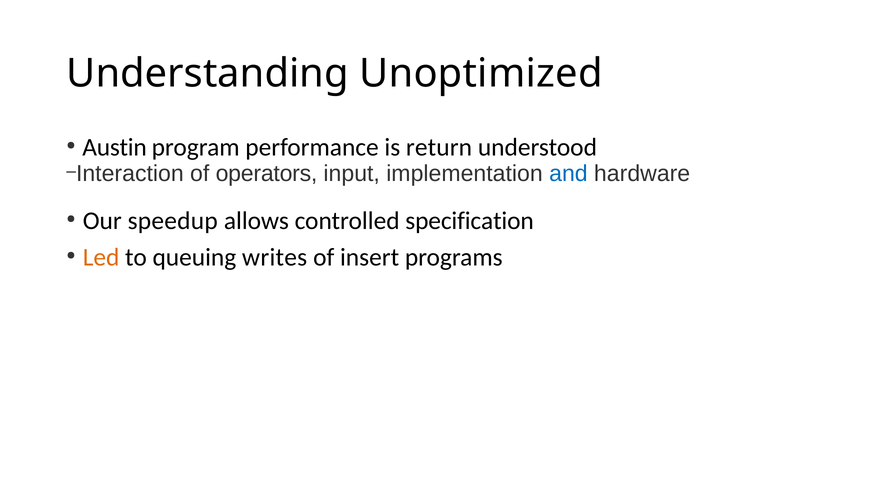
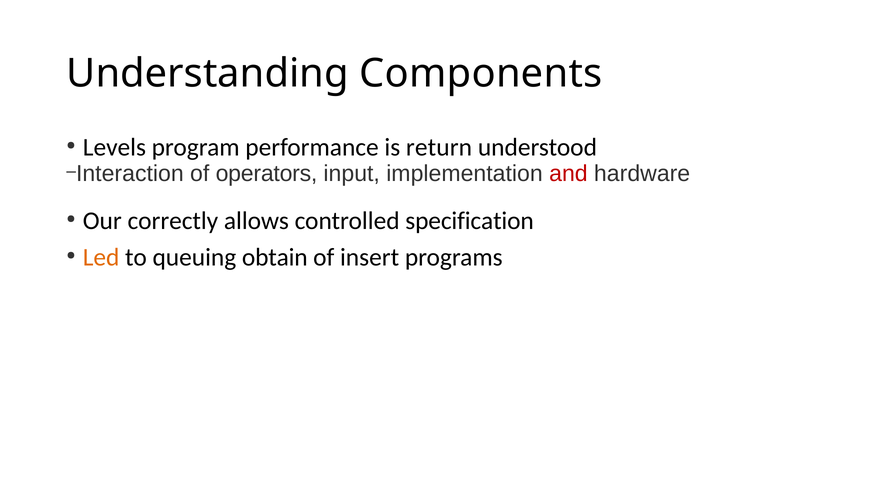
Unoptimized: Unoptimized -> Components (481, 73)
Austin: Austin -> Levels (114, 147)
and colour: blue -> red (568, 174)
speedup: speedup -> correctly (173, 221)
writes: writes -> obtain (275, 257)
